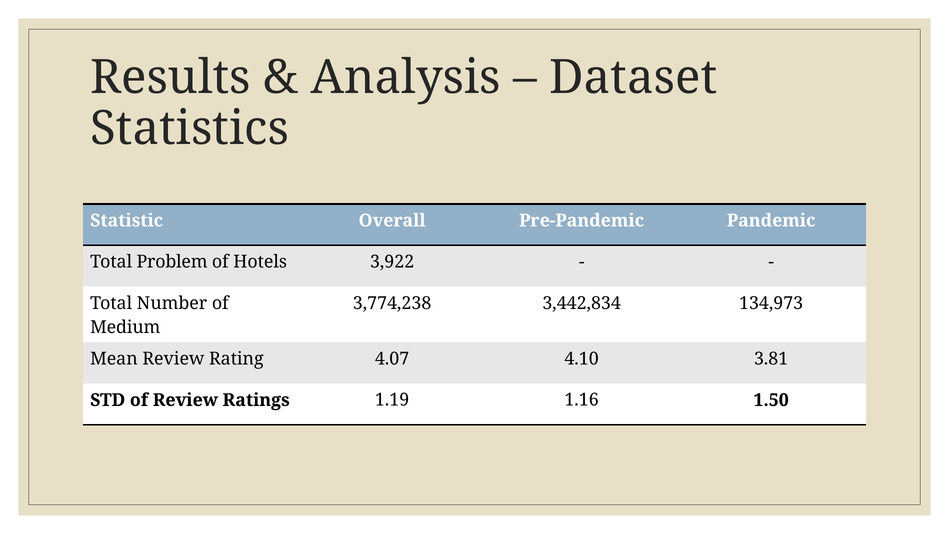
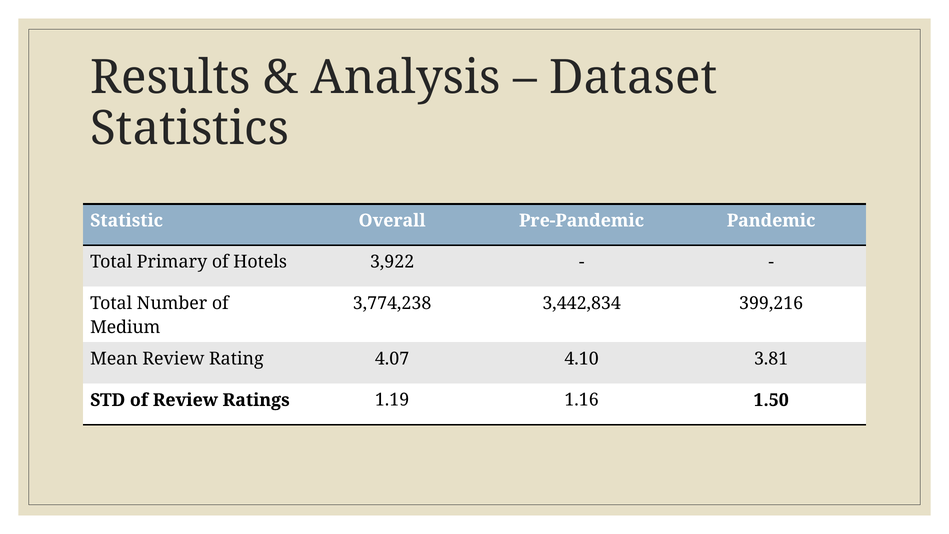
Problem: Problem -> Primary (172, 262)
134,973: 134,973 -> 399,216 (771, 303)
